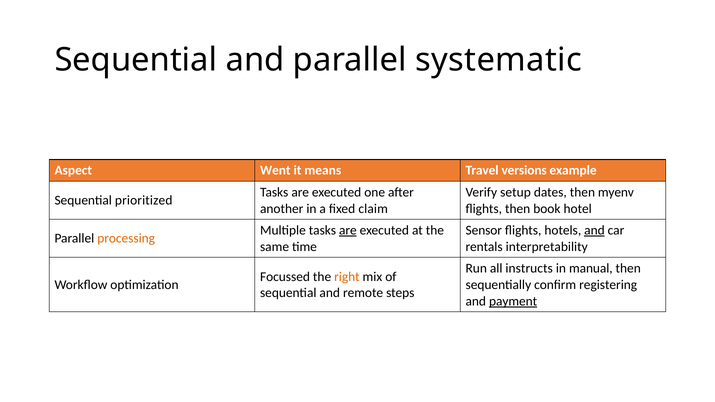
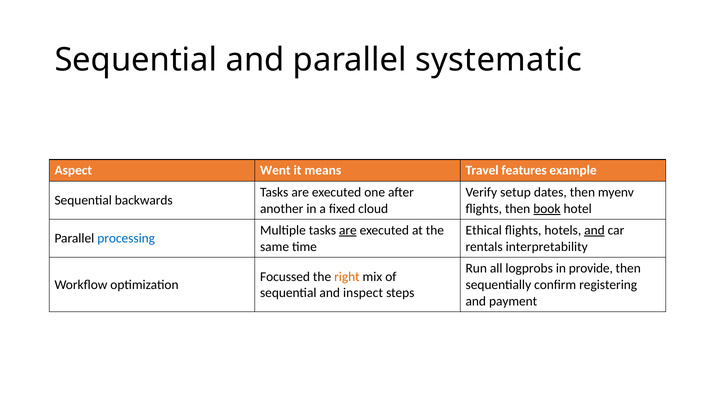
versions: versions -> features (524, 171)
prioritized: prioritized -> backwards (144, 201)
claim: claim -> cloud (373, 209)
book underline: none -> present (547, 209)
Sensor: Sensor -> Ethical (484, 230)
processing colour: orange -> blue (126, 239)
instructs: instructs -> logprobs (529, 269)
manual: manual -> provide (591, 269)
remote: remote -> inspect (363, 293)
payment underline: present -> none (513, 301)
